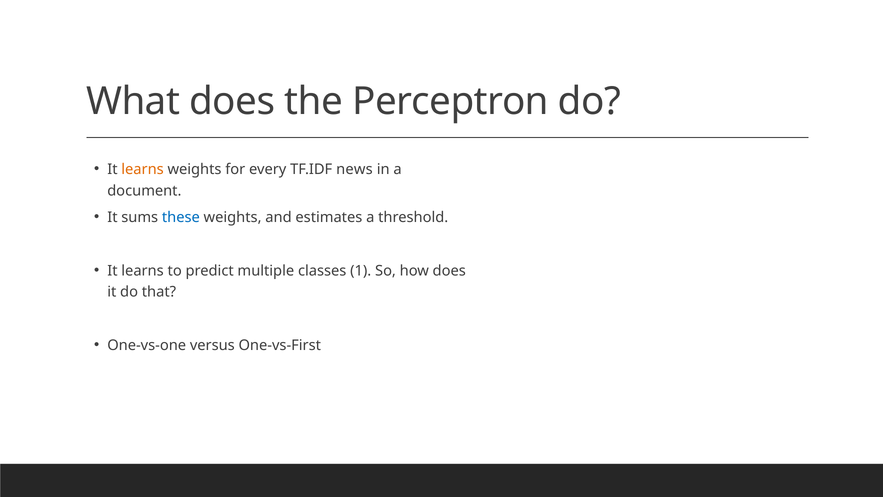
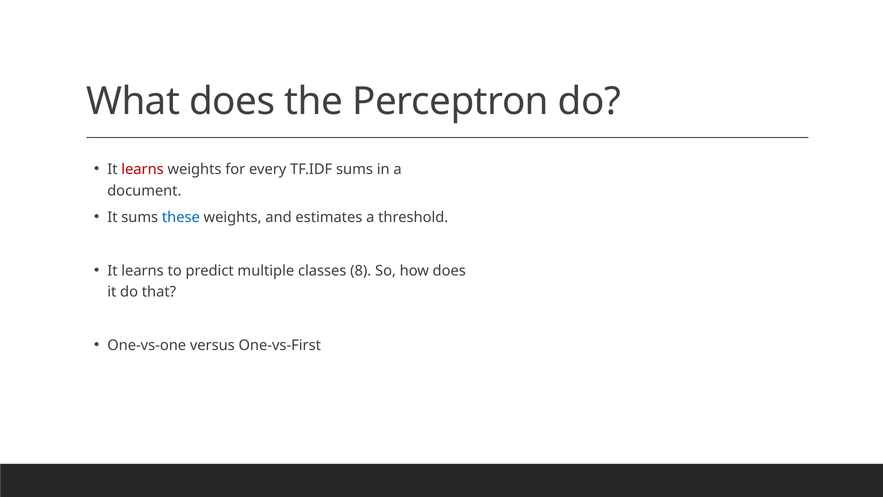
learns colour: orange -> red (143, 169)
TF.IDF news: news -> sums (355, 169)
1: 1 -> 8 (361, 271)
